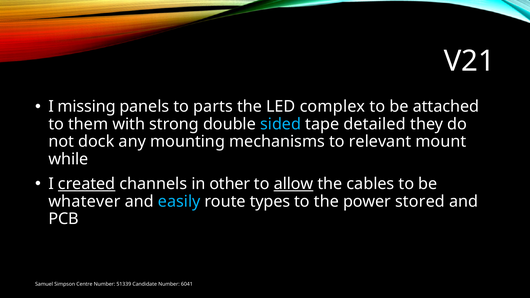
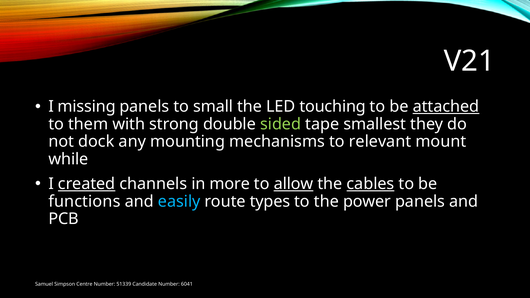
parts: parts -> small (213, 107)
complex: complex -> touching (333, 107)
attached underline: none -> present (446, 107)
sided colour: light blue -> light green (281, 124)
detailed: detailed -> smallest (375, 124)
other: other -> more (230, 184)
cables underline: none -> present (370, 184)
whatever: whatever -> functions (84, 201)
power stored: stored -> panels (420, 201)
